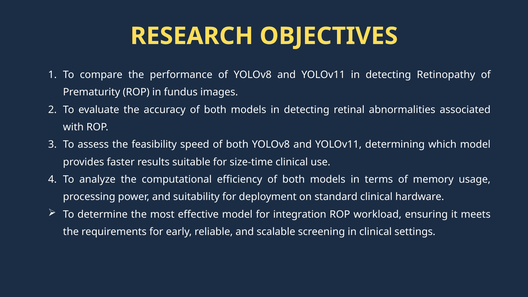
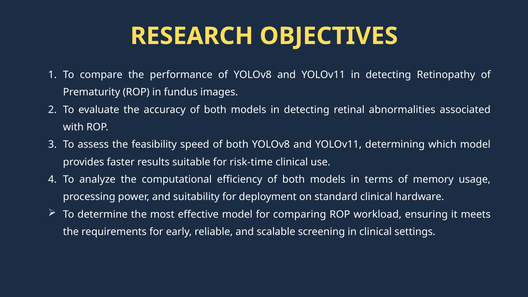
size-time: size-time -> risk-time (251, 162)
integration: integration -> comparing (300, 214)
